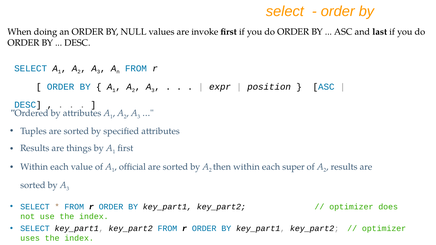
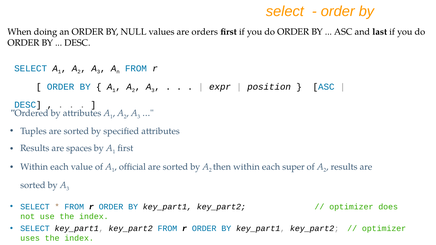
invoke: invoke -> orders (205, 32)
things: things -> spaces (79, 148)
